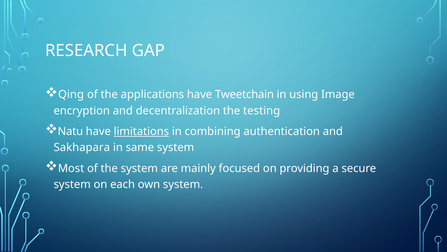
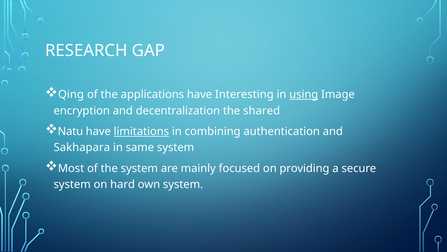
Tweetchain: Tweetchain -> Interesting (244, 94)
using underline: none -> present (304, 94)
testing: testing -> shared (262, 110)
each: each -> hard (123, 184)
